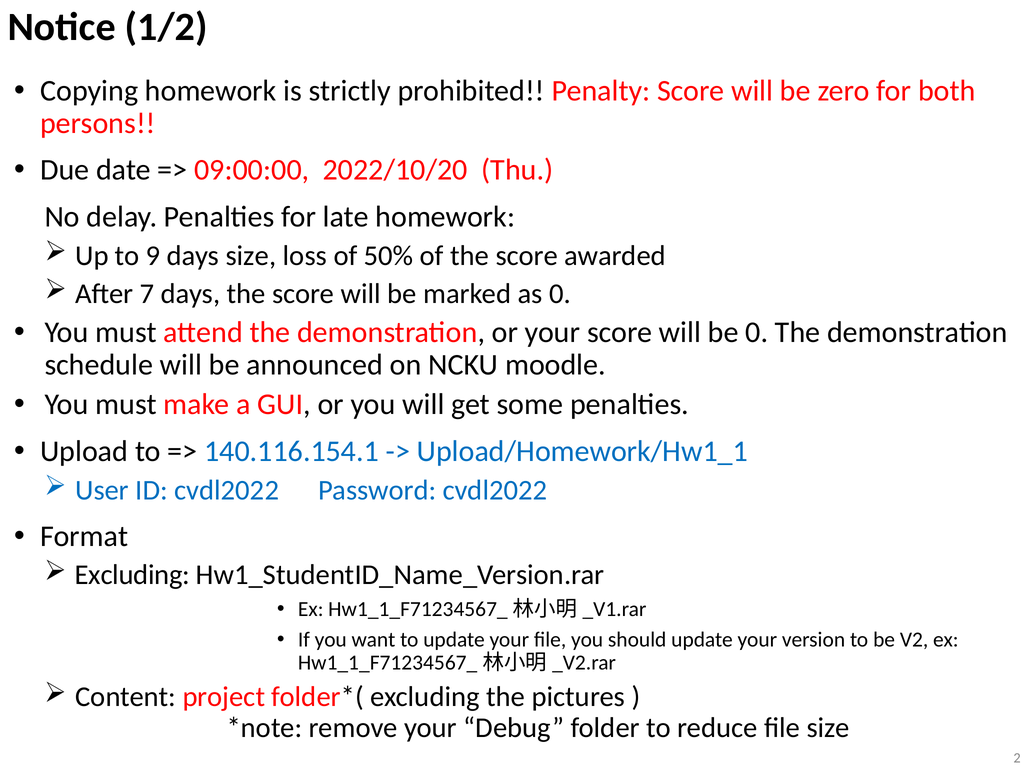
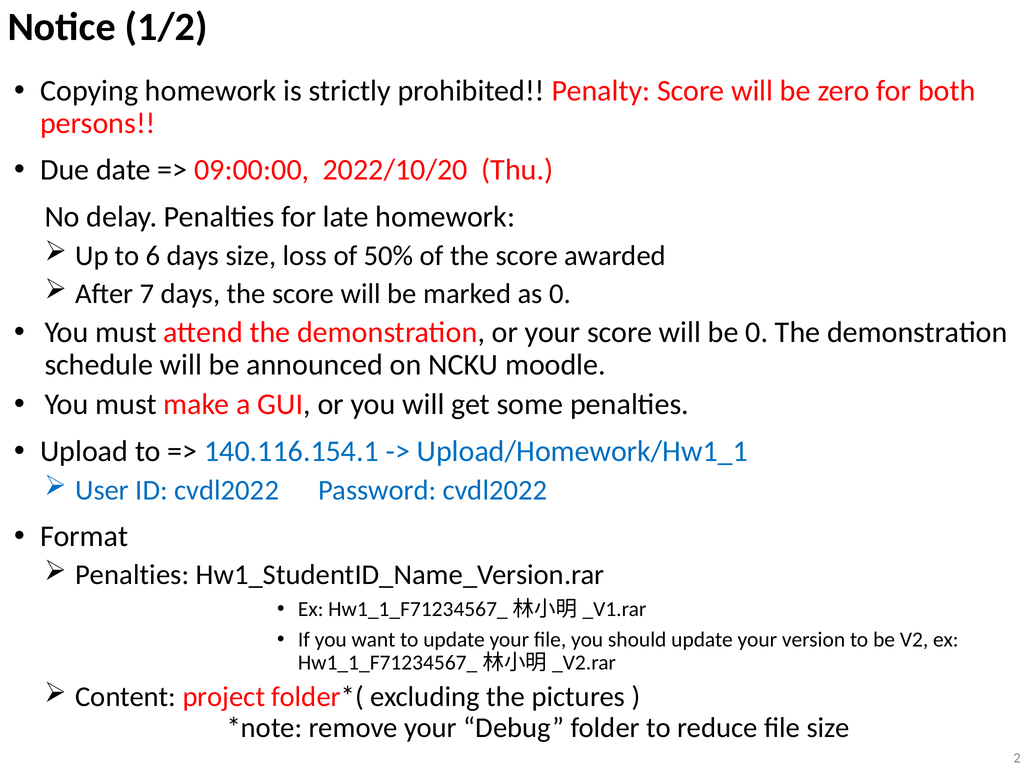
9: 9 -> 6 (153, 256)
Excluding: Excluding -> Penalties (132, 575)
